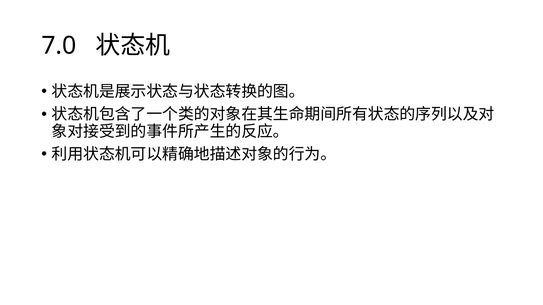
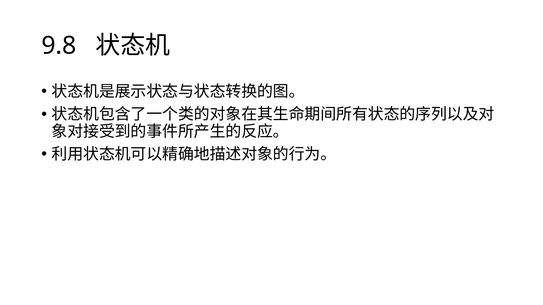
7.0: 7.0 -> 9.8 (59, 46)
